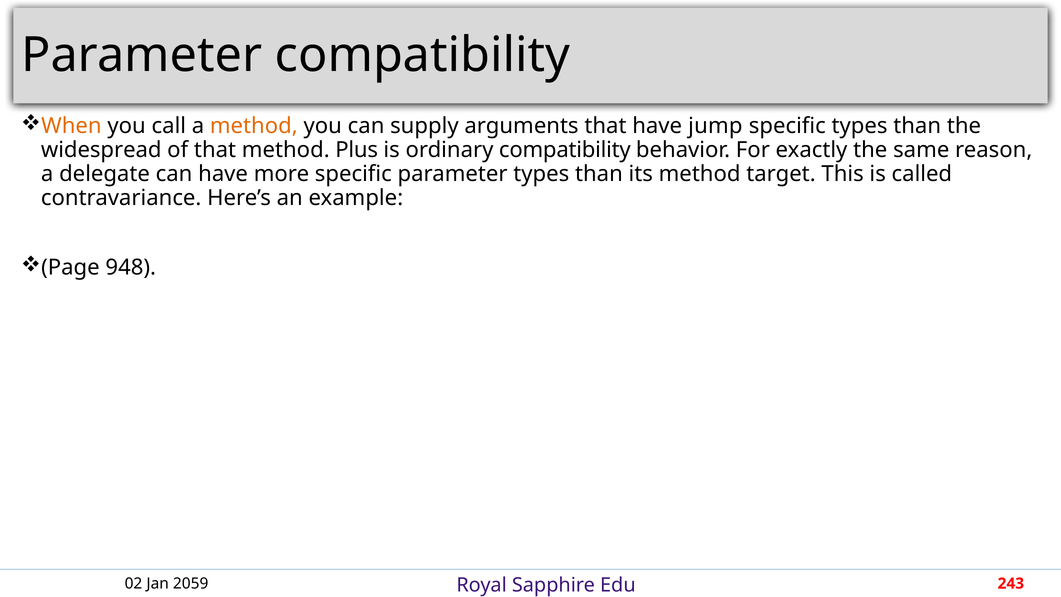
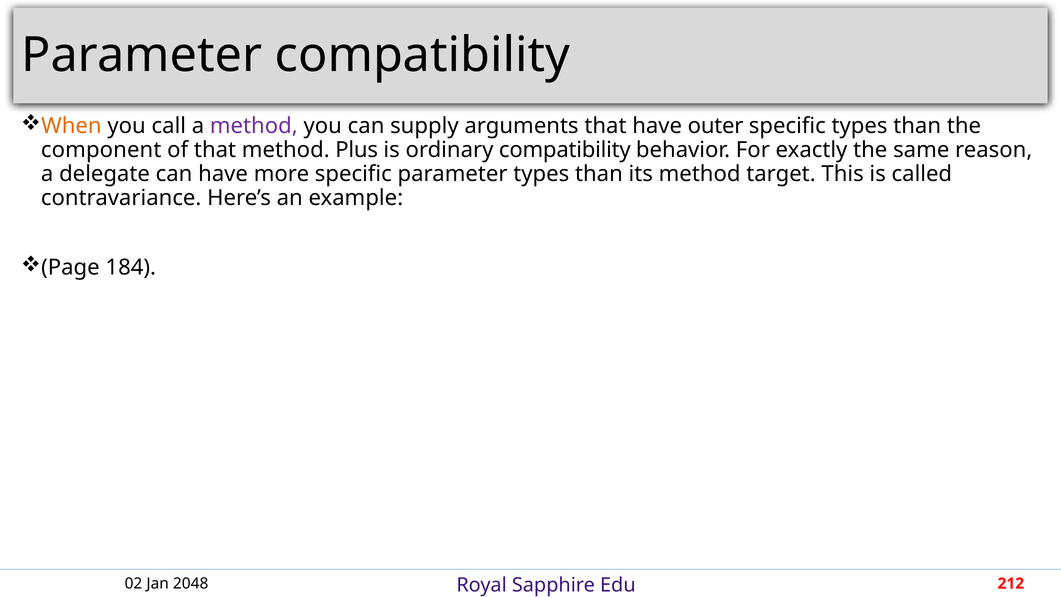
method colour: orange -> purple (254, 126)
jump: jump -> outer (716, 126)
widespread: widespread -> component (101, 150)
948: 948 -> 184 (131, 268)
2059: 2059 -> 2048 (191, 583)
243: 243 -> 212 (1011, 583)
